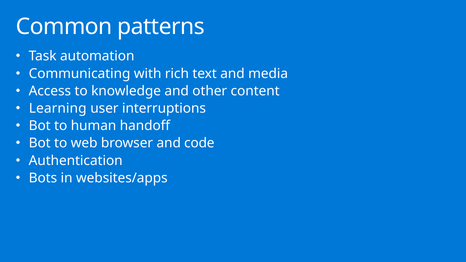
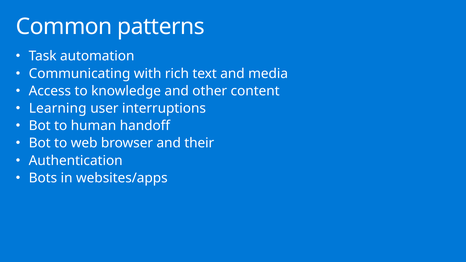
code: code -> their (199, 143)
